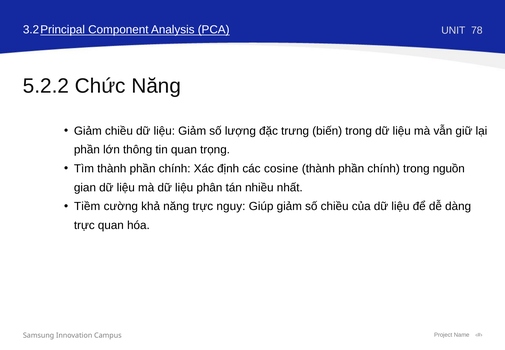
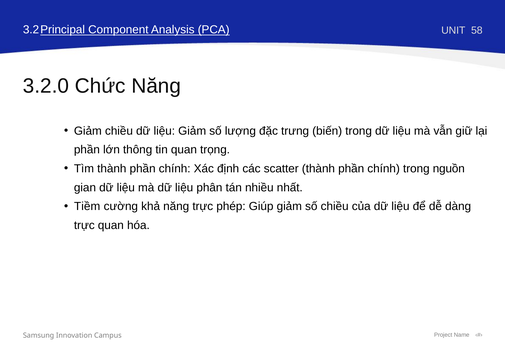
78: 78 -> 58 (477, 31)
5.2.2: 5.2.2 -> 3.2.0 (46, 86)
cosine: cosine -> scatter (281, 169)
nguy: nguy -> phép (231, 207)
